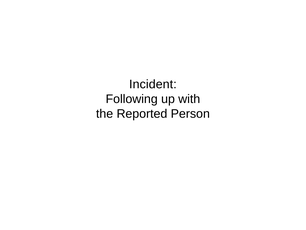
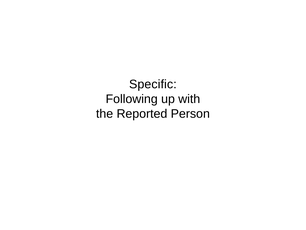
Incident: Incident -> Specific (153, 84)
